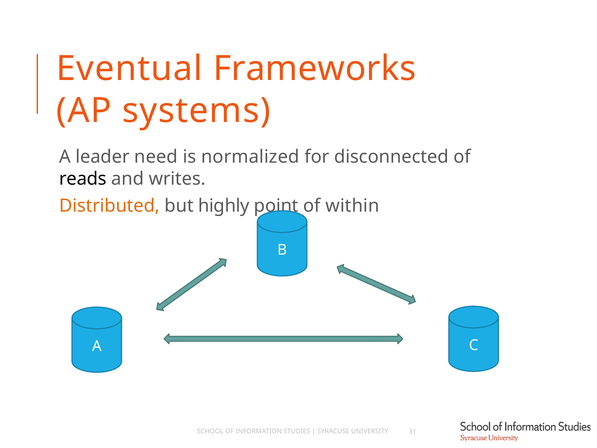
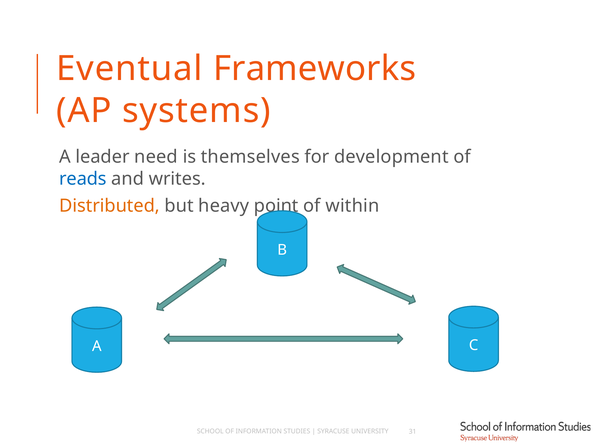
normalized: normalized -> themselves (250, 157)
disconnected: disconnected -> development (391, 157)
reads colour: black -> blue (83, 179)
highly: highly -> heavy (224, 206)
